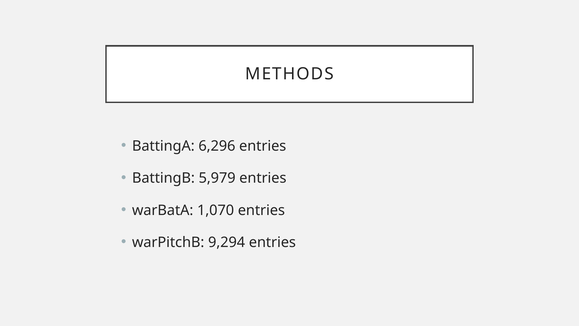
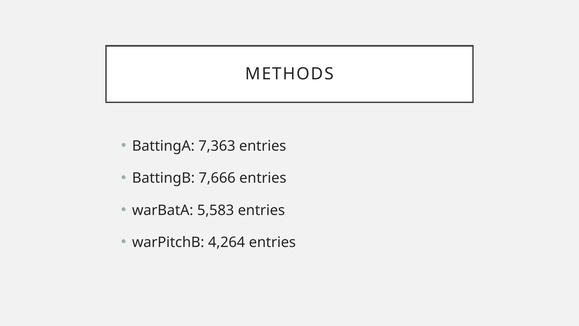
6,296: 6,296 -> 7,363 (217, 146)
5,979: 5,979 -> 7,666 (217, 178)
1,070: 1,070 -> 5,583 (216, 210)
9,294: 9,294 -> 4,264 (227, 242)
